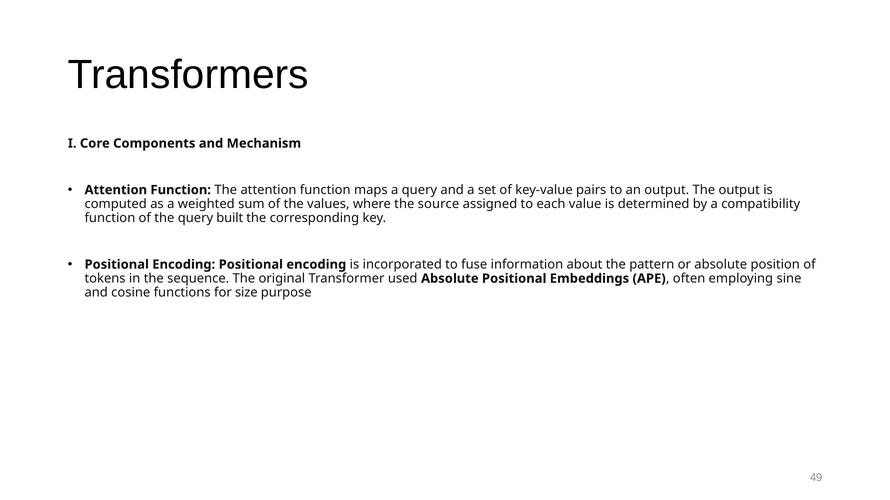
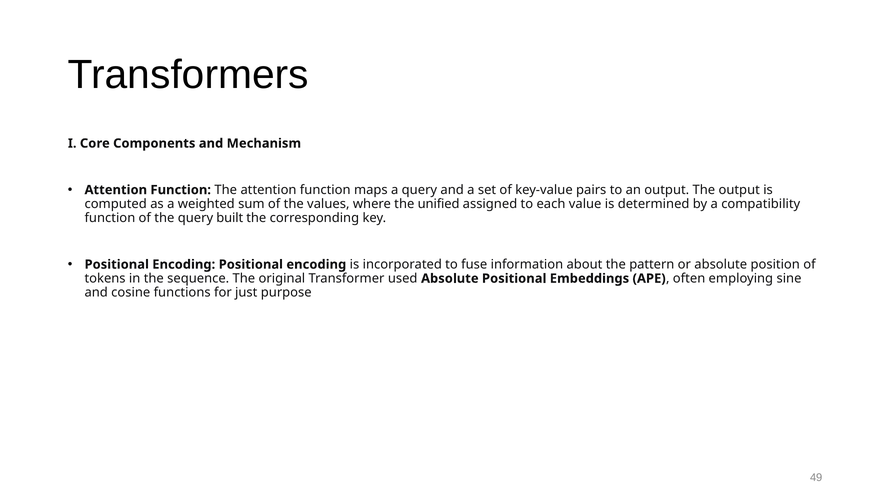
source: source -> unified (439, 204)
size: size -> just (246, 293)
